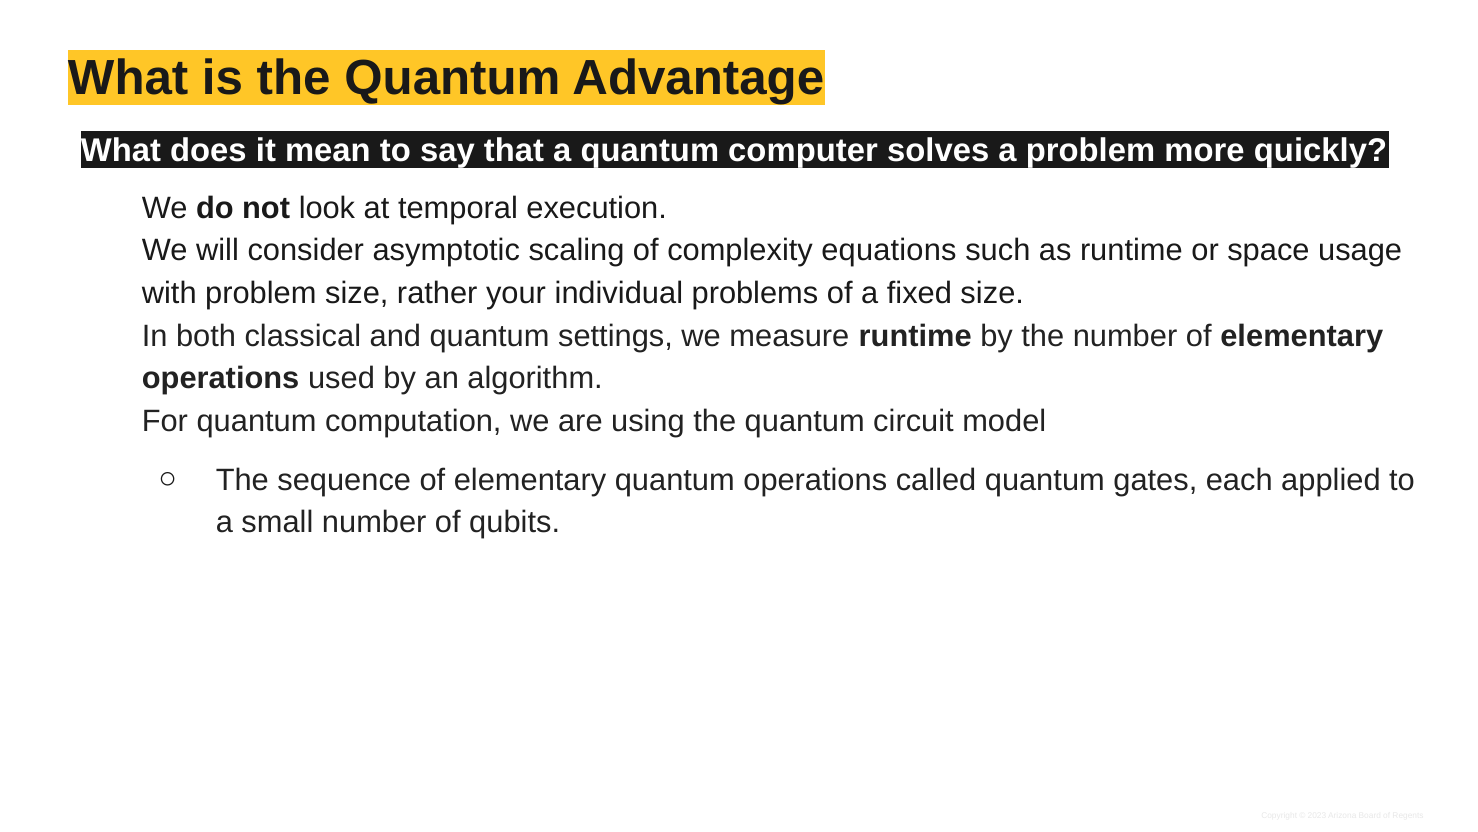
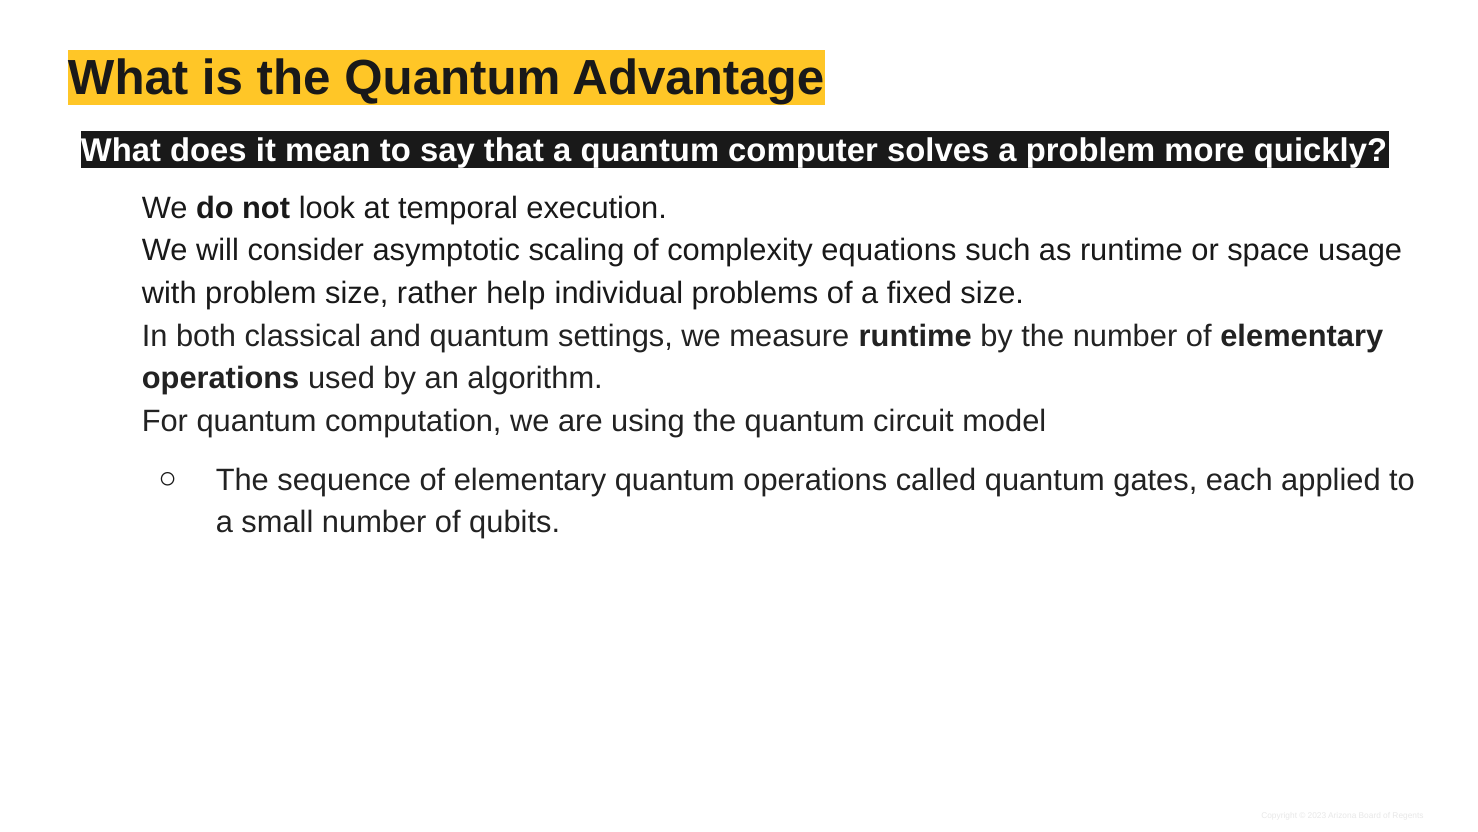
your: your -> help (516, 293)
